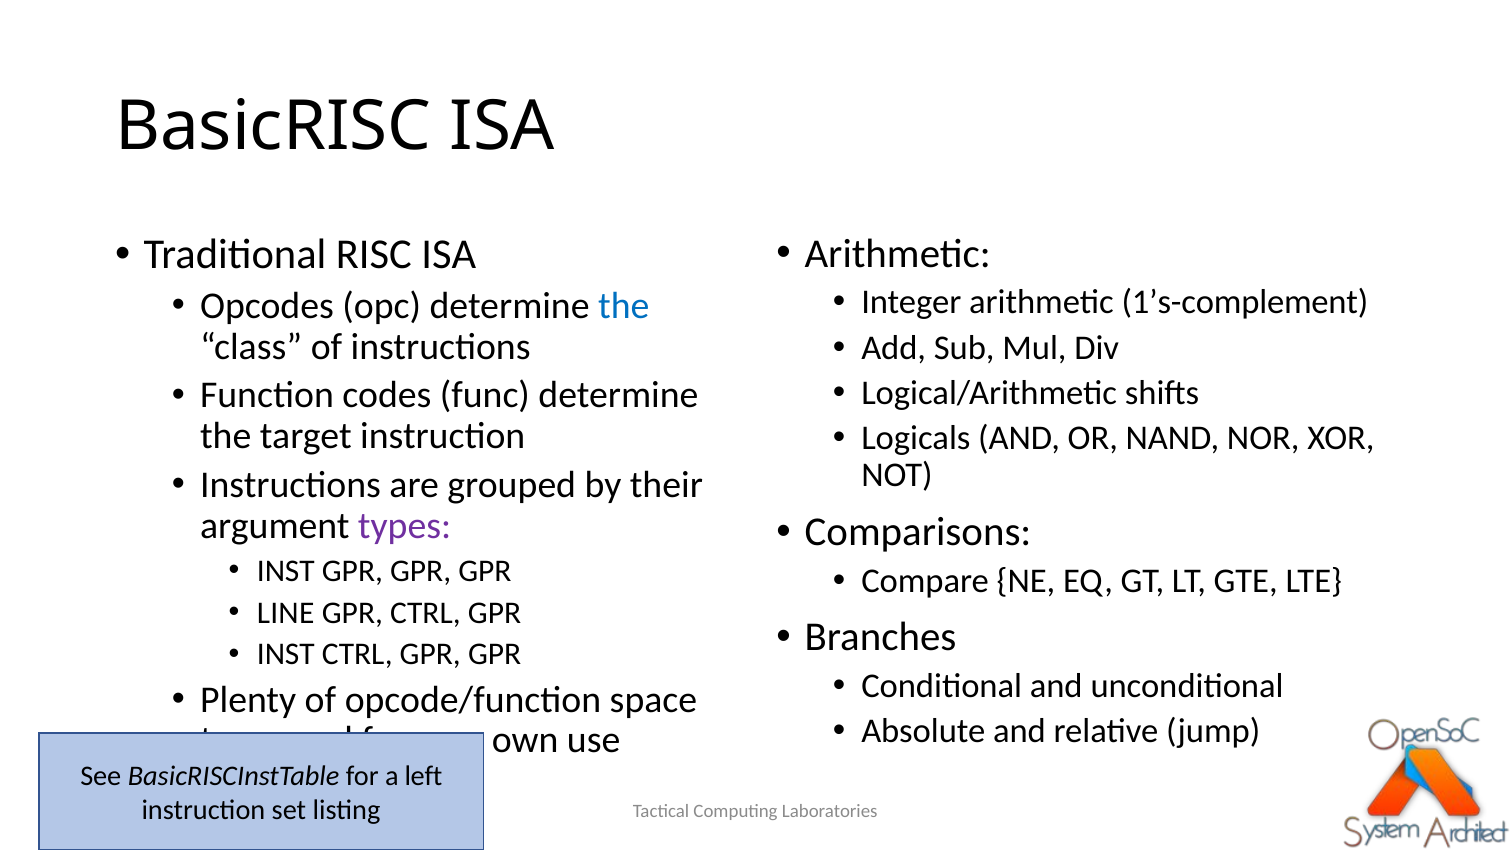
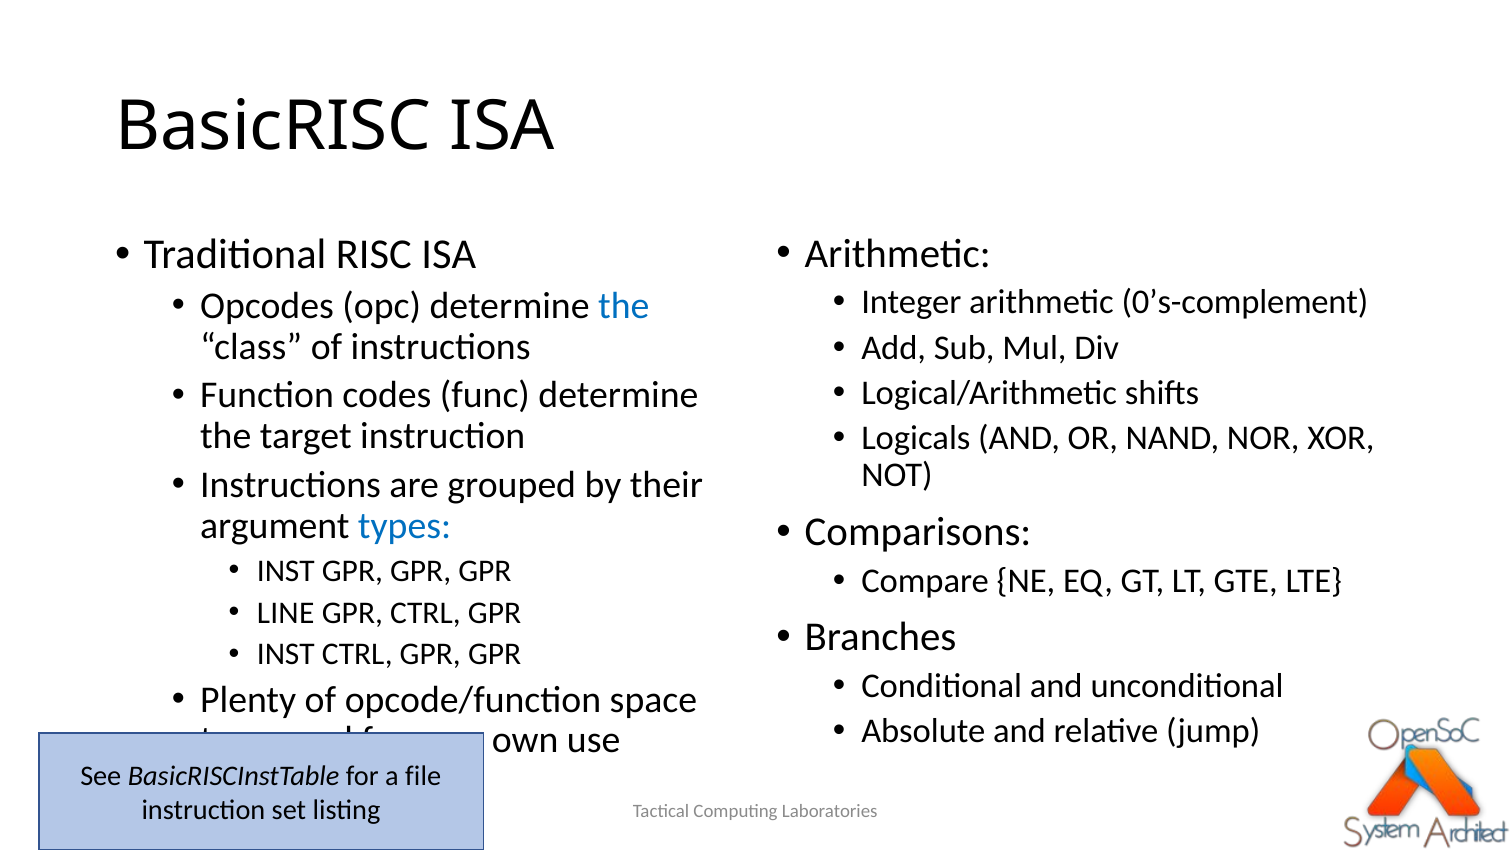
1’s-complement: 1’s-complement -> 0’s-complement (1245, 302)
types colour: purple -> blue (405, 526)
left: left -> file (423, 776)
